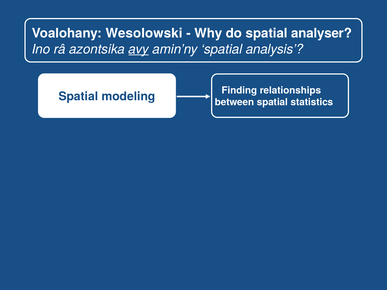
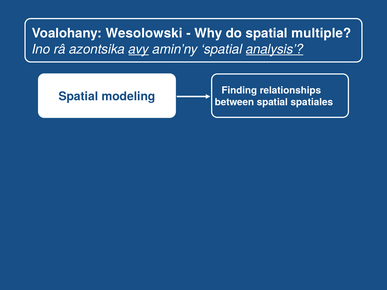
analyser: analyser -> multiple (321, 33)
analysis underline: none -> present (275, 49)
statistics: statistics -> spatiales (312, 102)
